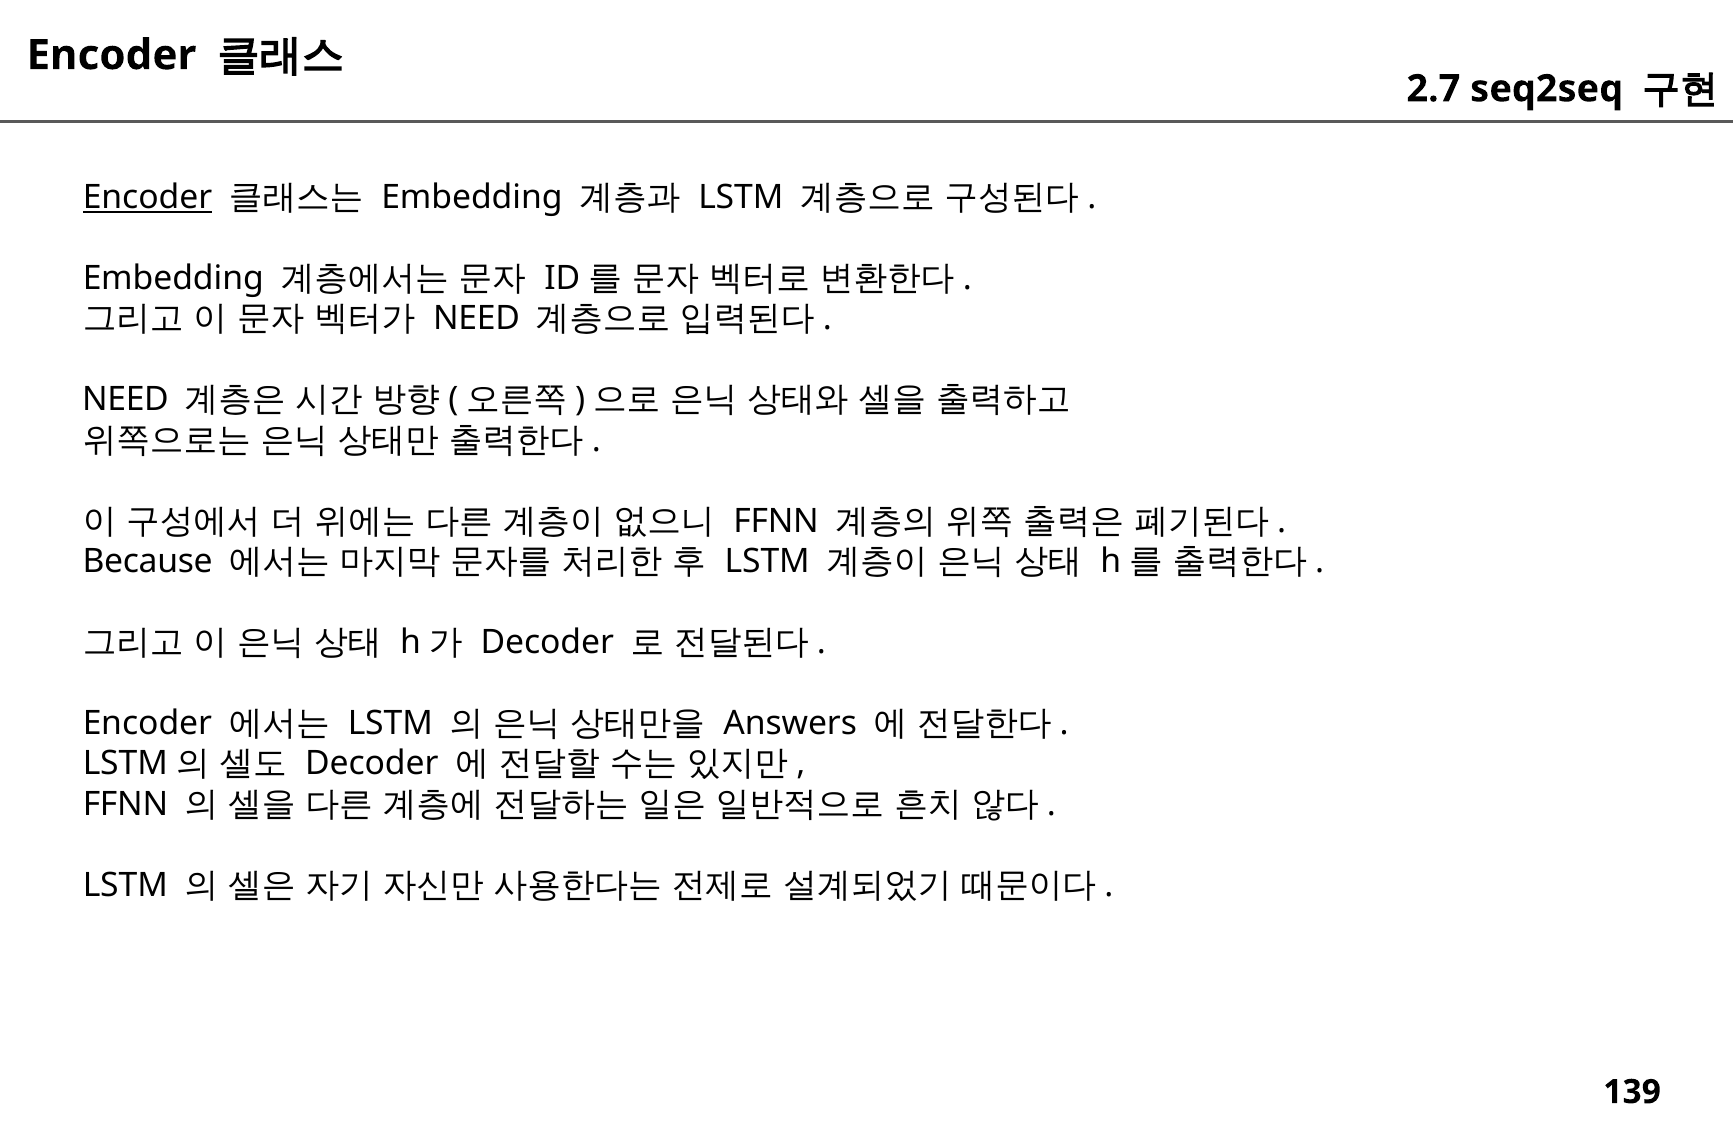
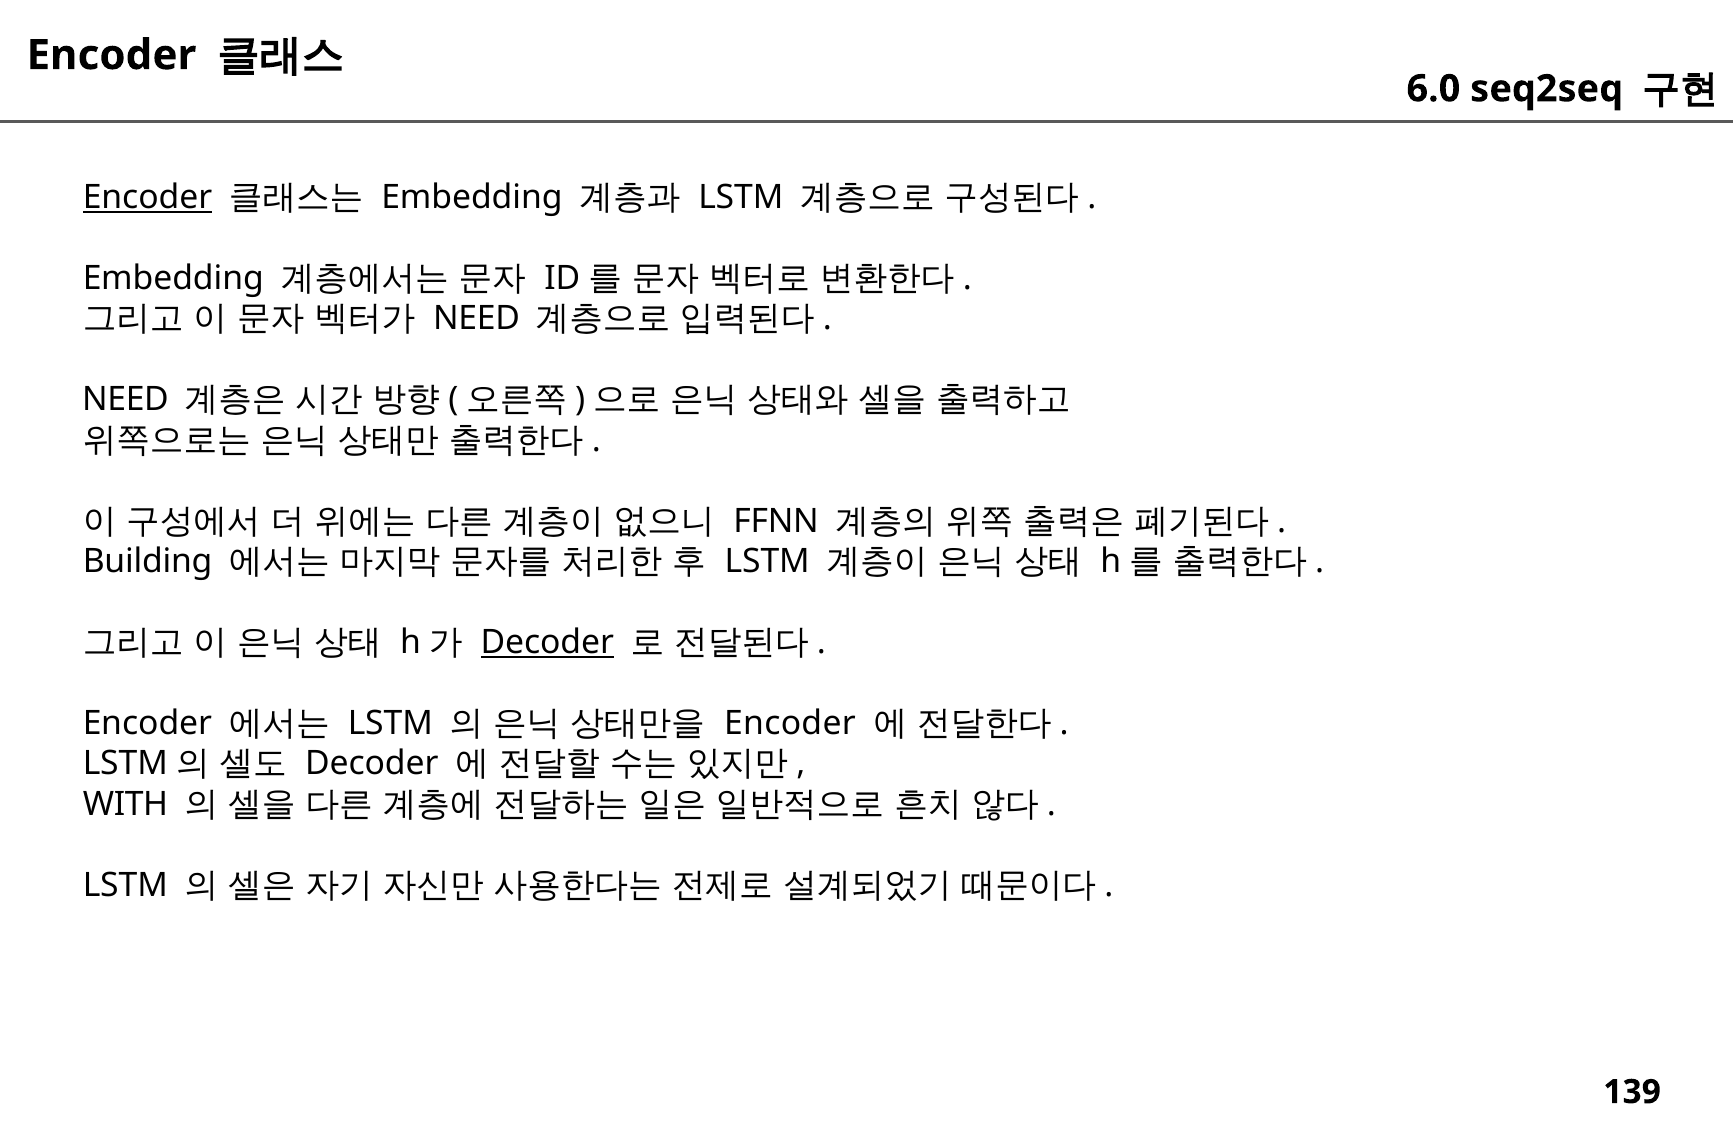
2.7: 2.7 -> 6.0 (1433, 89)
Because: Because -> Building (148, 562)
Decoder underline: none -> present (547, 643)
Answers: Answers -> Encoder (790, 723)
FFNN: FFNN -> WITH (125, 804)
